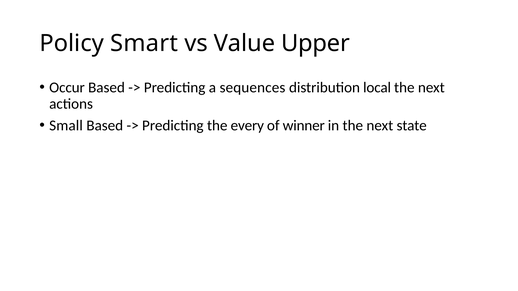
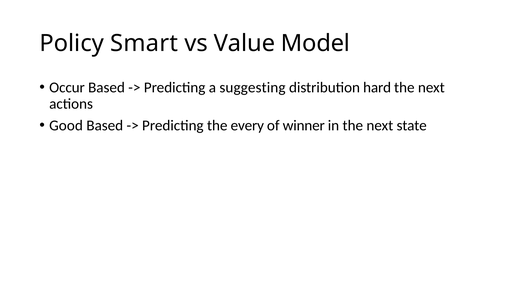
Upper: Upper -> Model (316, 44)
sequences: sequences -> suggesting (252, 88)
local: local -> hard (377, 88)
Small: Small -> Good (66, 126)
